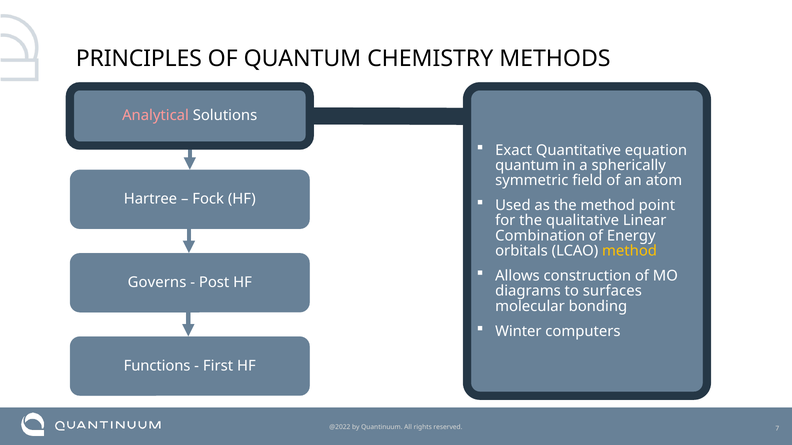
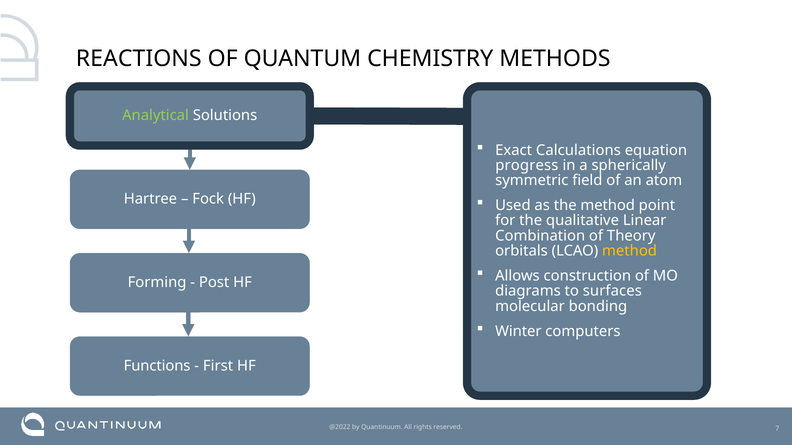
PRINCIPLES: PRINCIPLES -> REACTIONS (139, 59)
Analytical colour: pink -> light green (156, 116)
Quantitative: Quantitative -> Calculations (578, 150)
quantum: quantum -> progress (527, 165)
Energy: Energy -> Theory (631, 236)
Governs: Governs -> Forming (157, 283)
